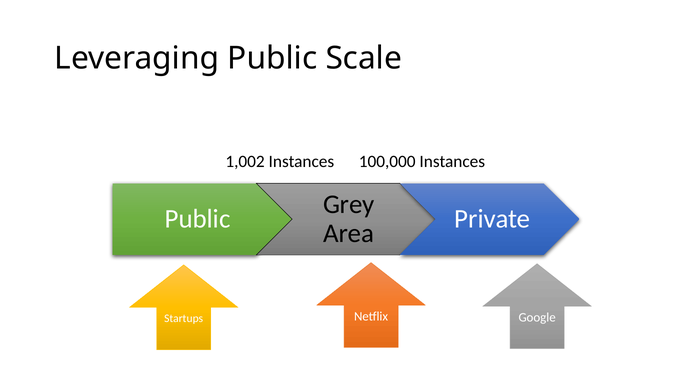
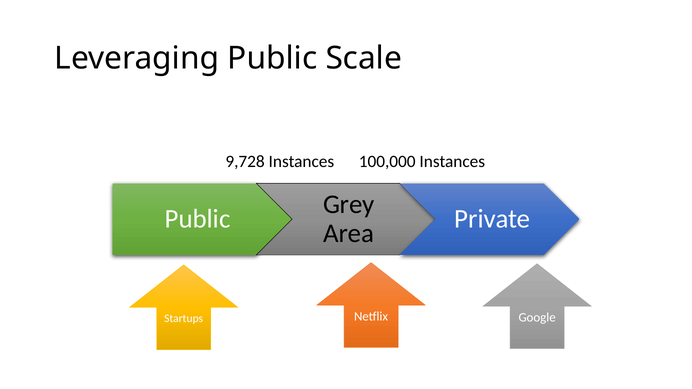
1,002: 1,002 -> 9,728 (245, 161)
